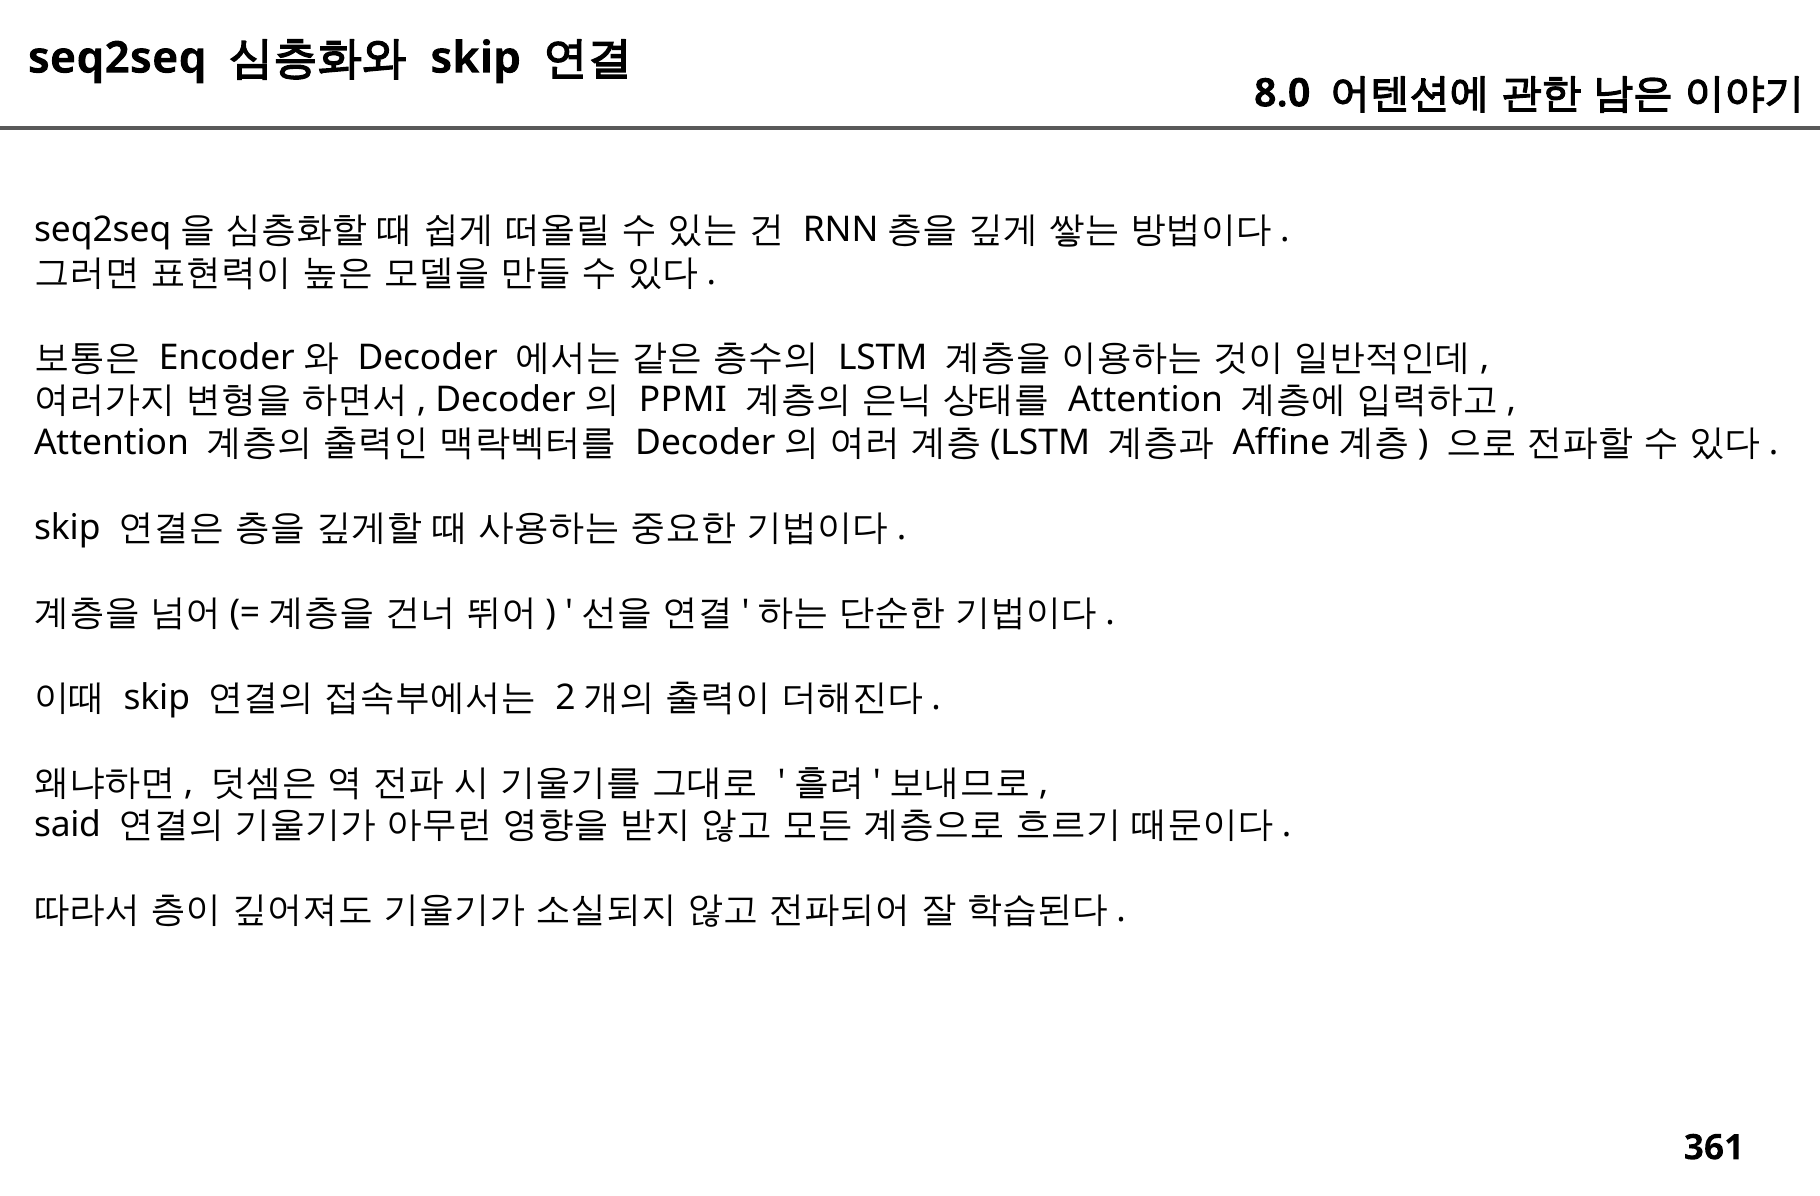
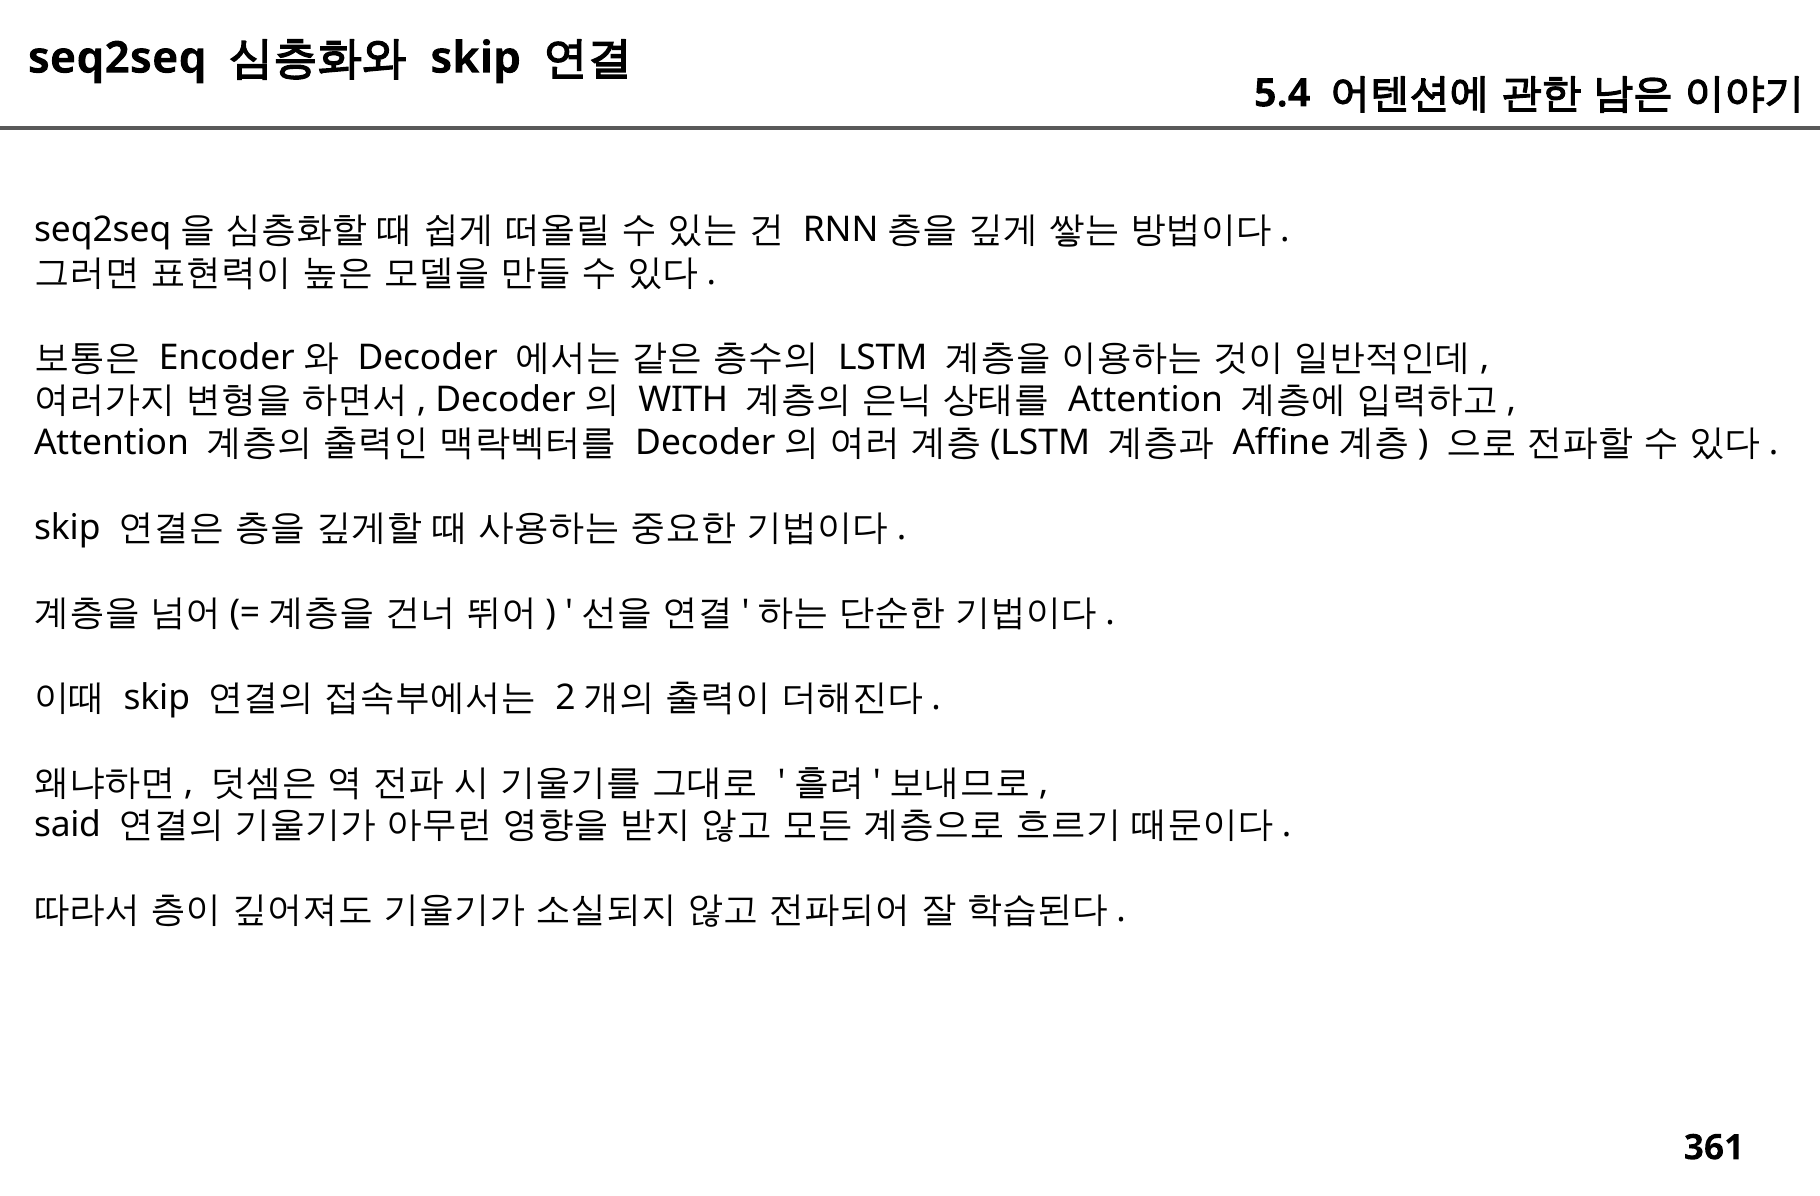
8.0: 8.0 -> 5.4 (1282, 93)
PPMI: PPMI -> WITH (683, 400)
